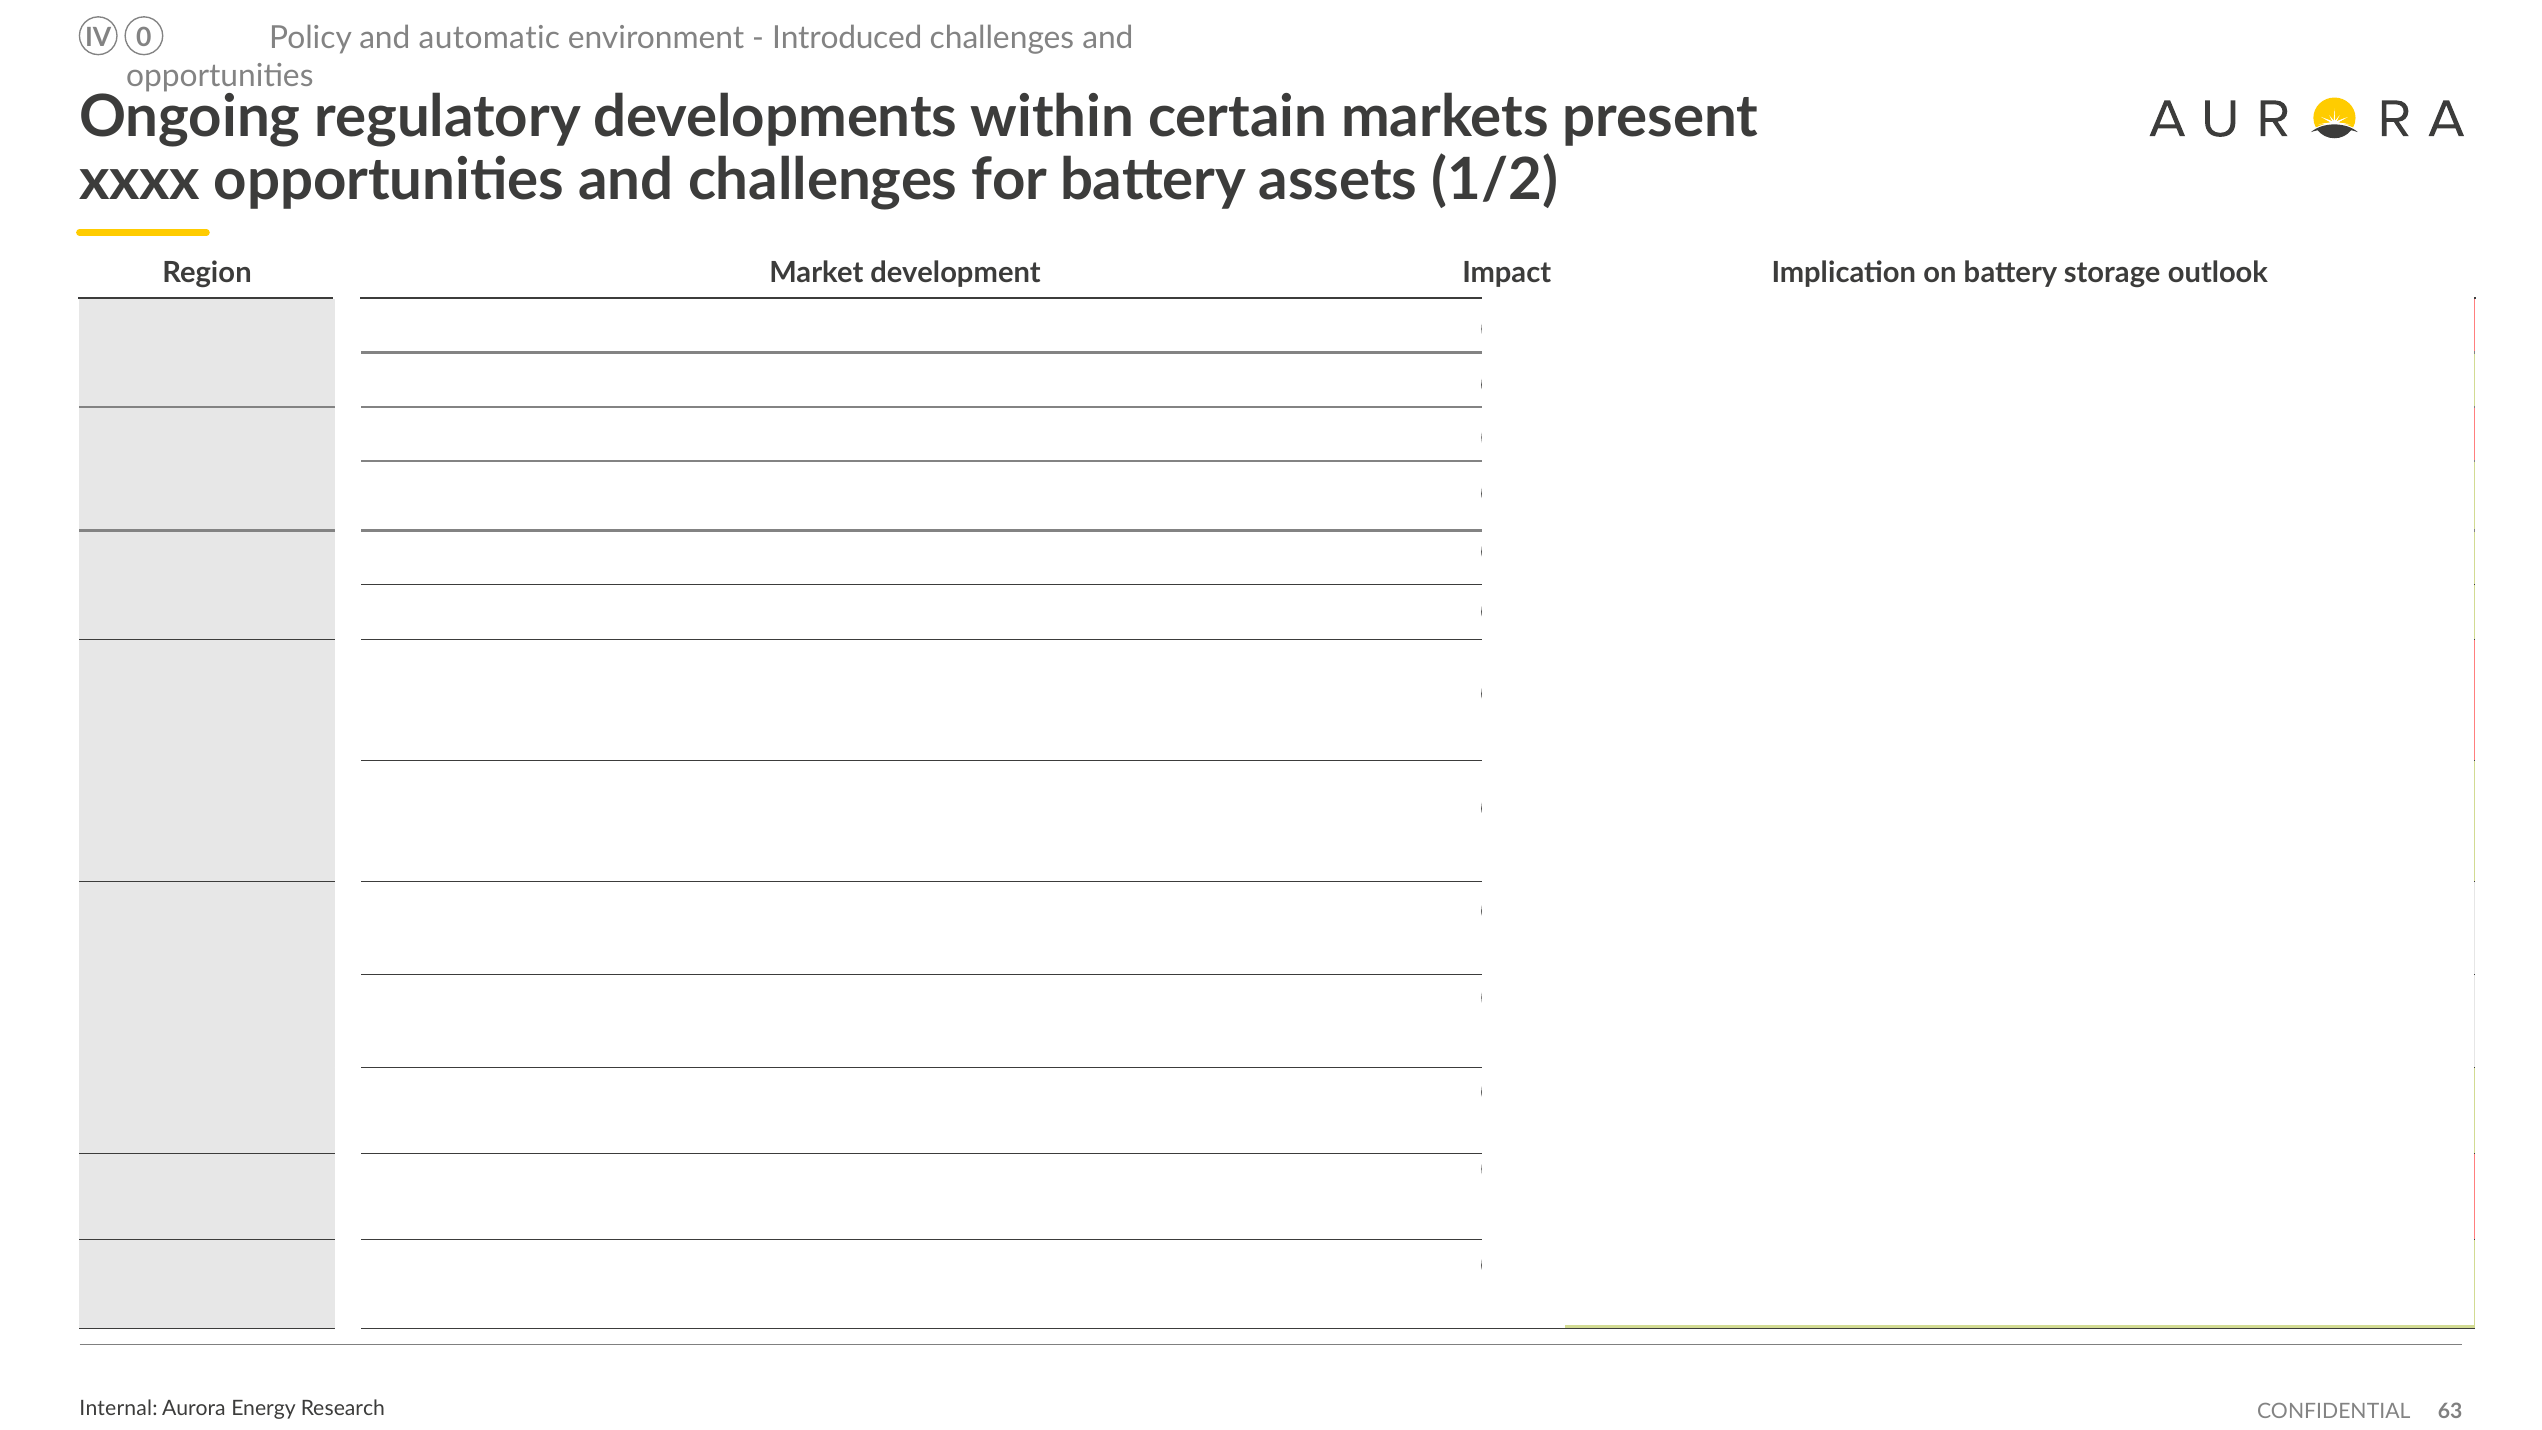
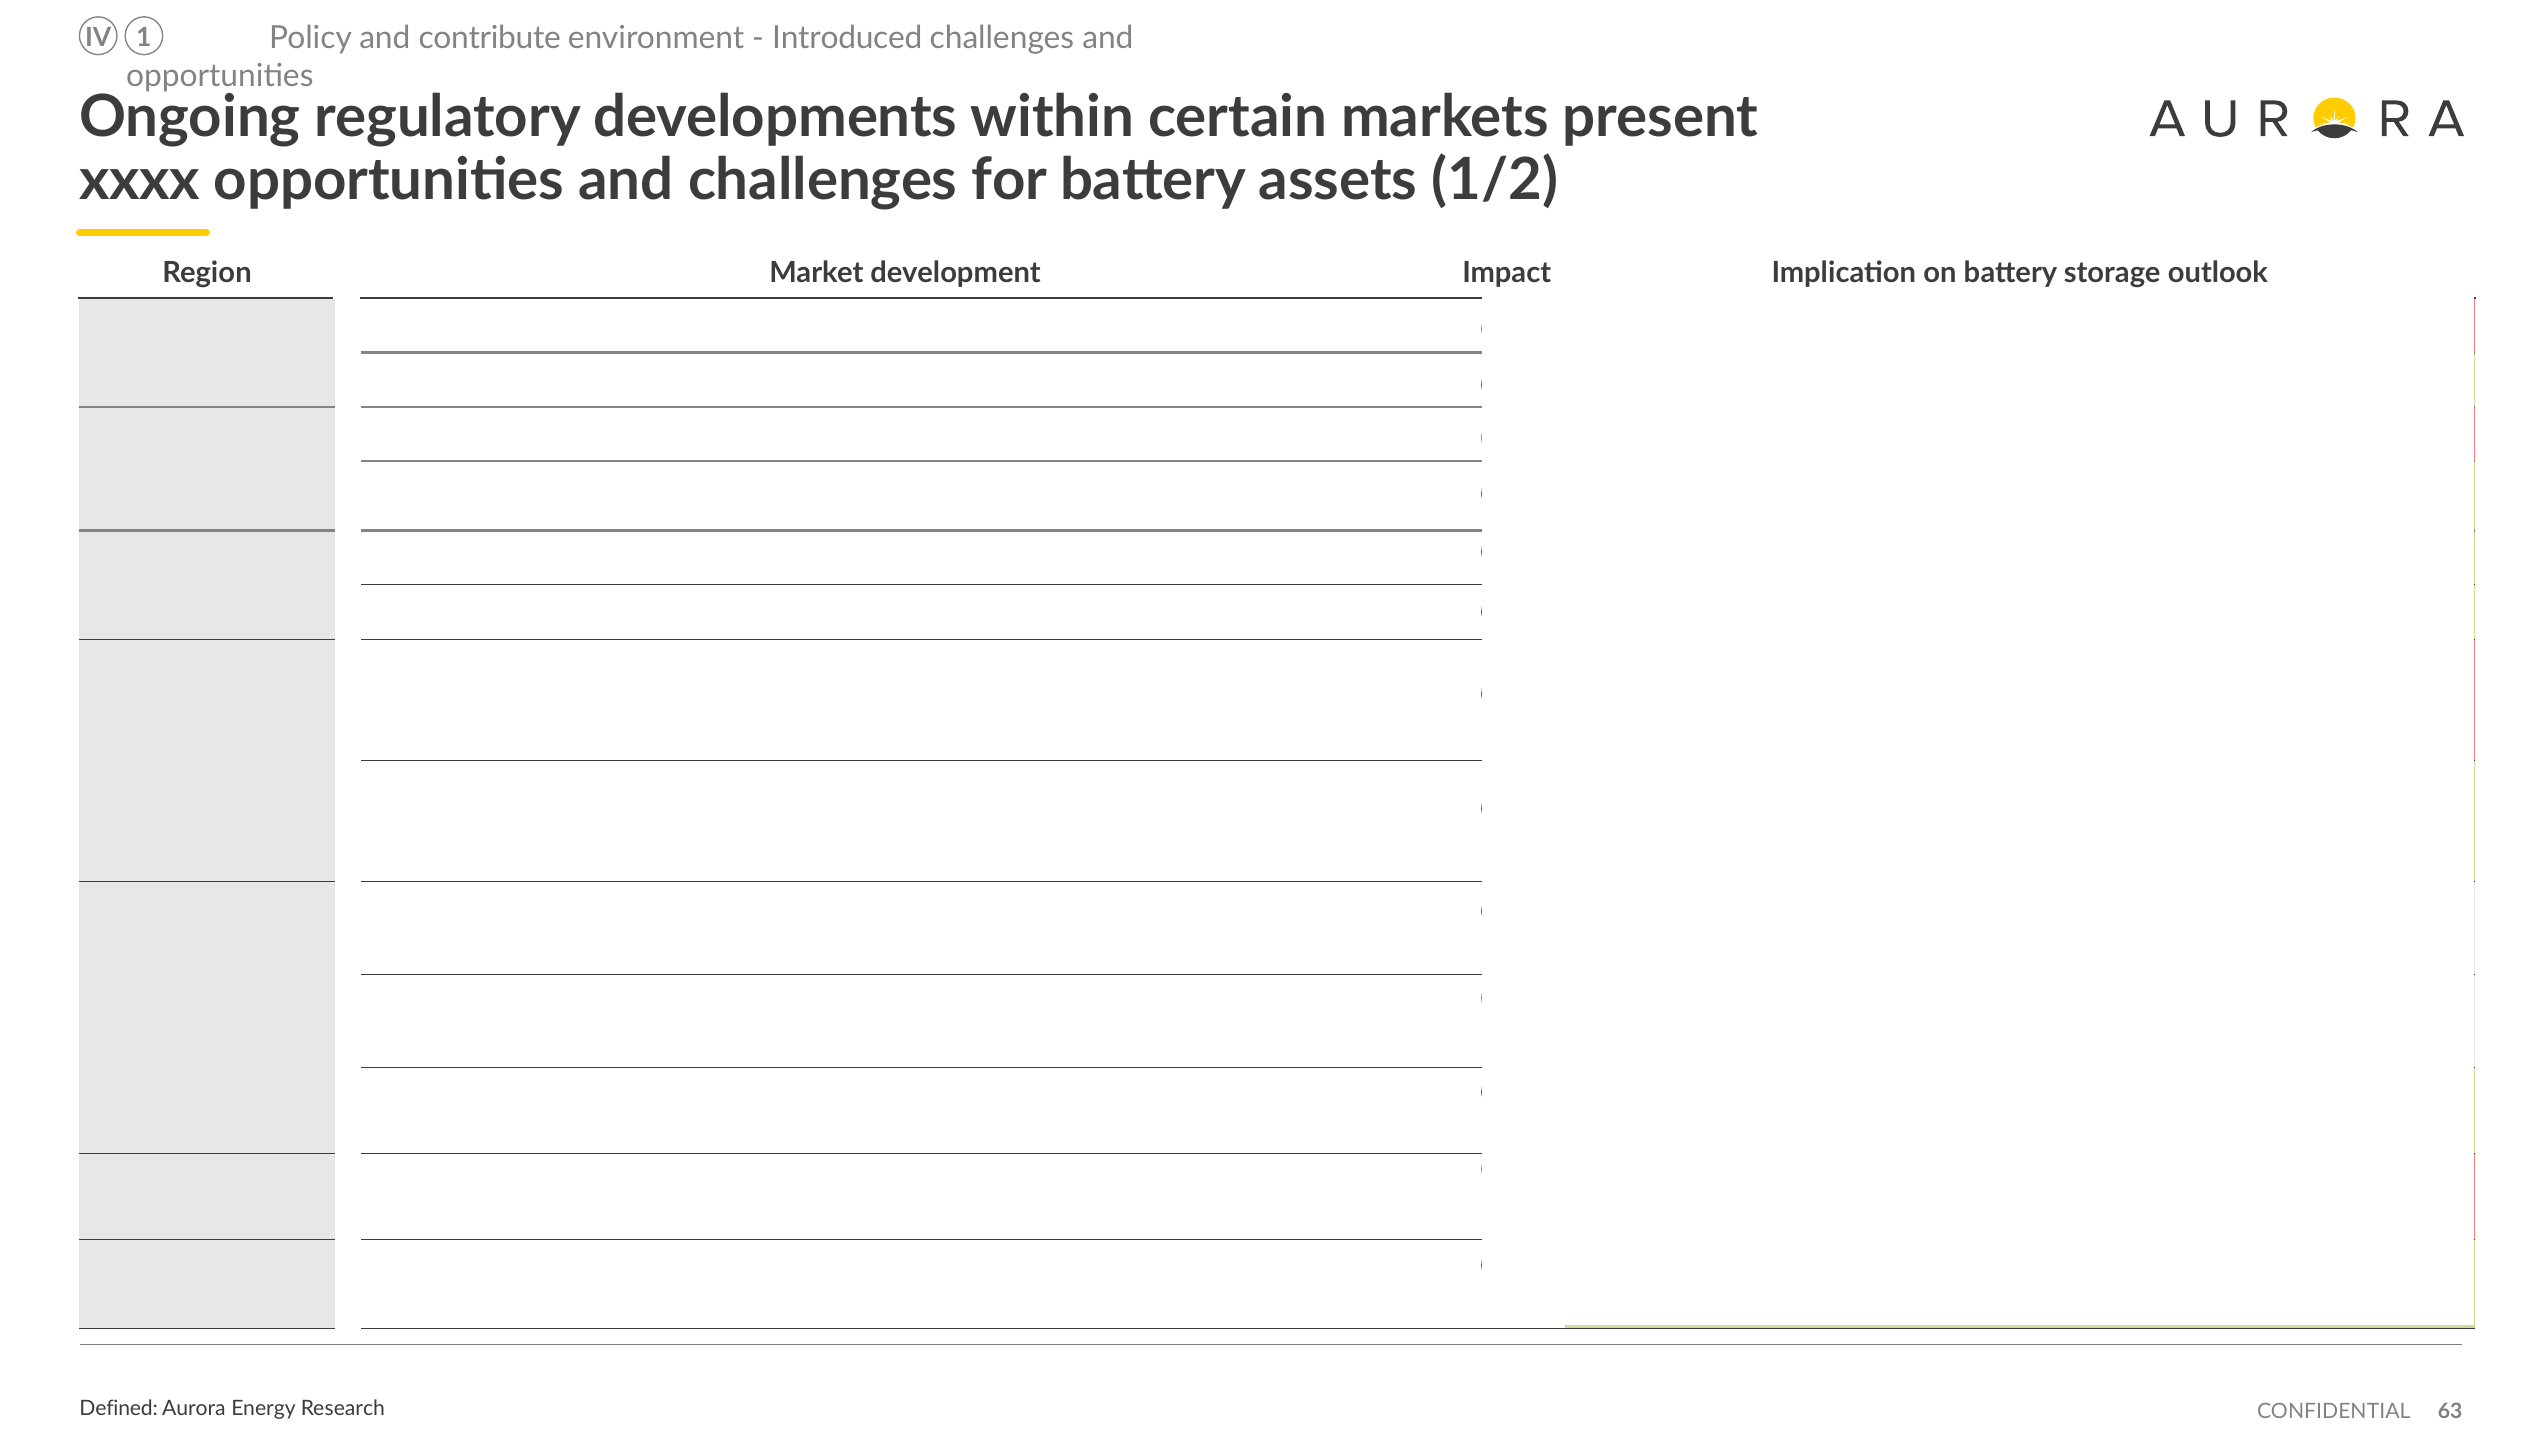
automatic: automatic -> contribute (490, 38)
0: 0 -> 1 (144, 37)
Internal: Internal -> Defined (119, 1409)
